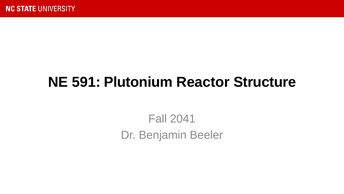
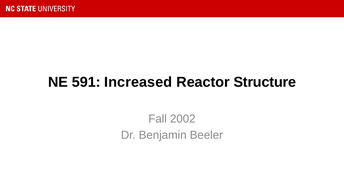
Plutonium: Plutonium -> Increased (138, 82)
2041: 2041 -> 2002 (183, 119)
